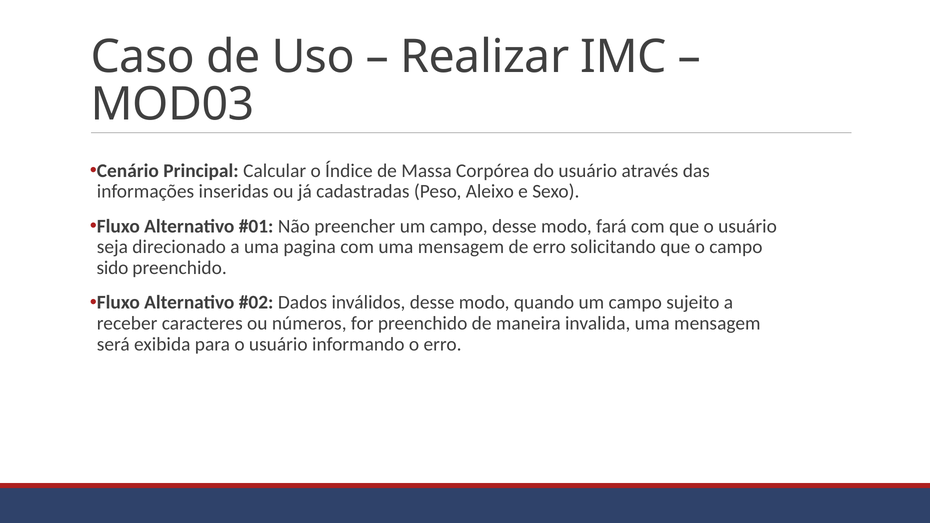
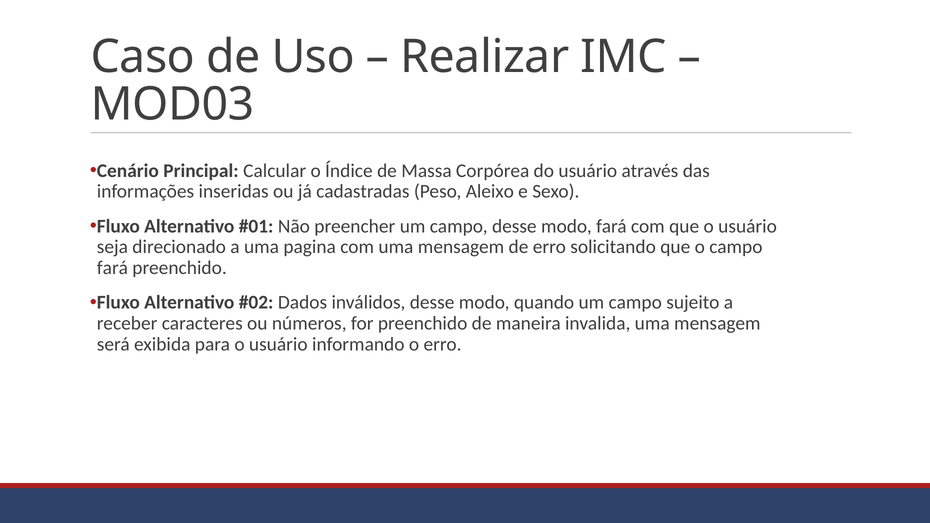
sido: sido -> fará (112, 268)
